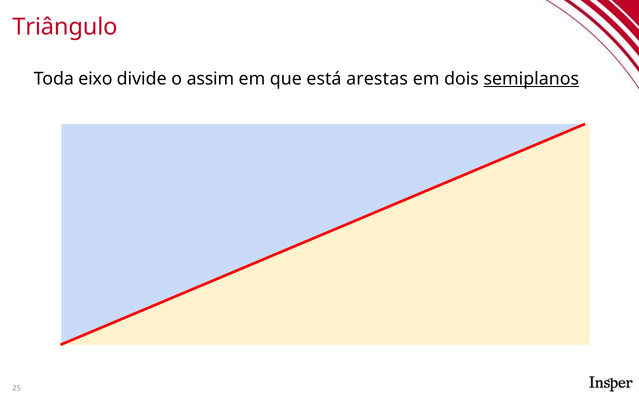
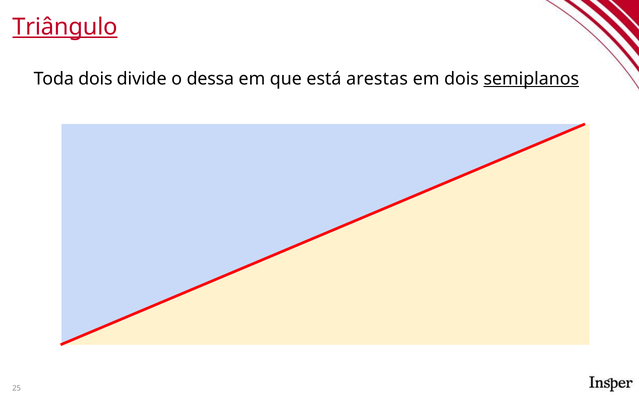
Triângulo underline: none -> present (65, 27)
Toda eixo: eixo -> dois (95, 79)
assim: assim -> dessa (210, 79)
